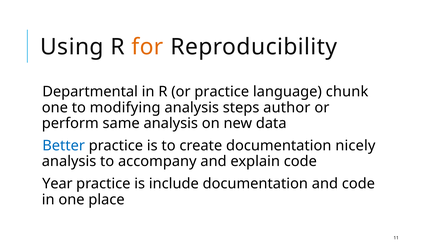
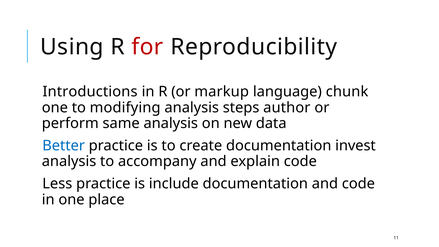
for colour: orange -> red (147, 47)
Departmental: Departmental -> Introductions (90, 92)
or practice: practice -> markup (222, 92)
nicely: nicely -> invest (355, 146)
Year: Year -> Less (57, 184)
